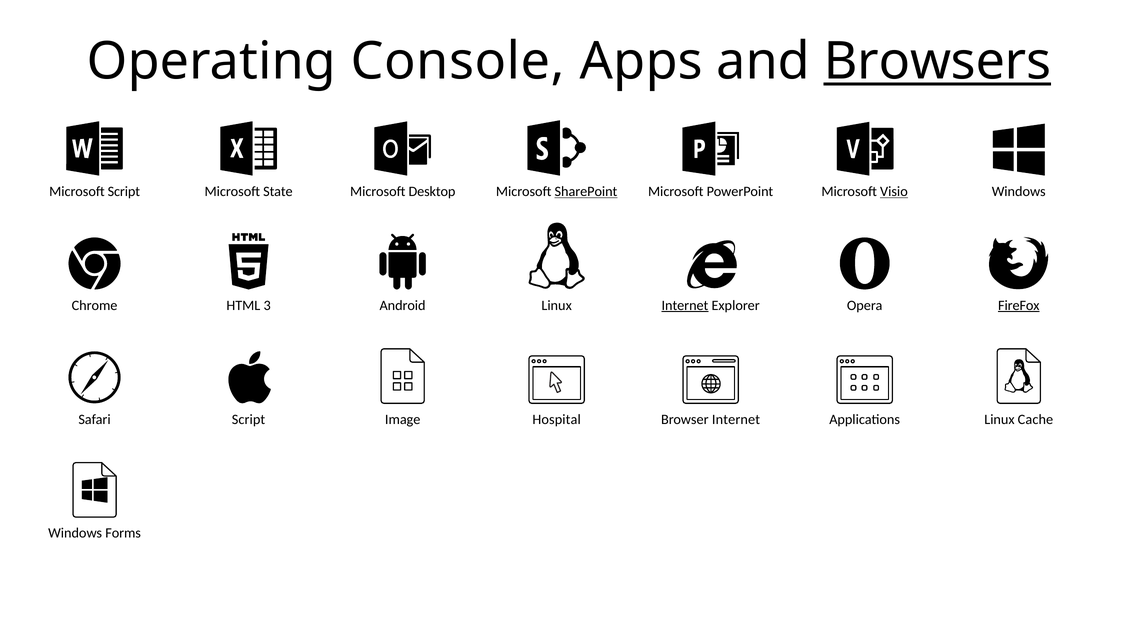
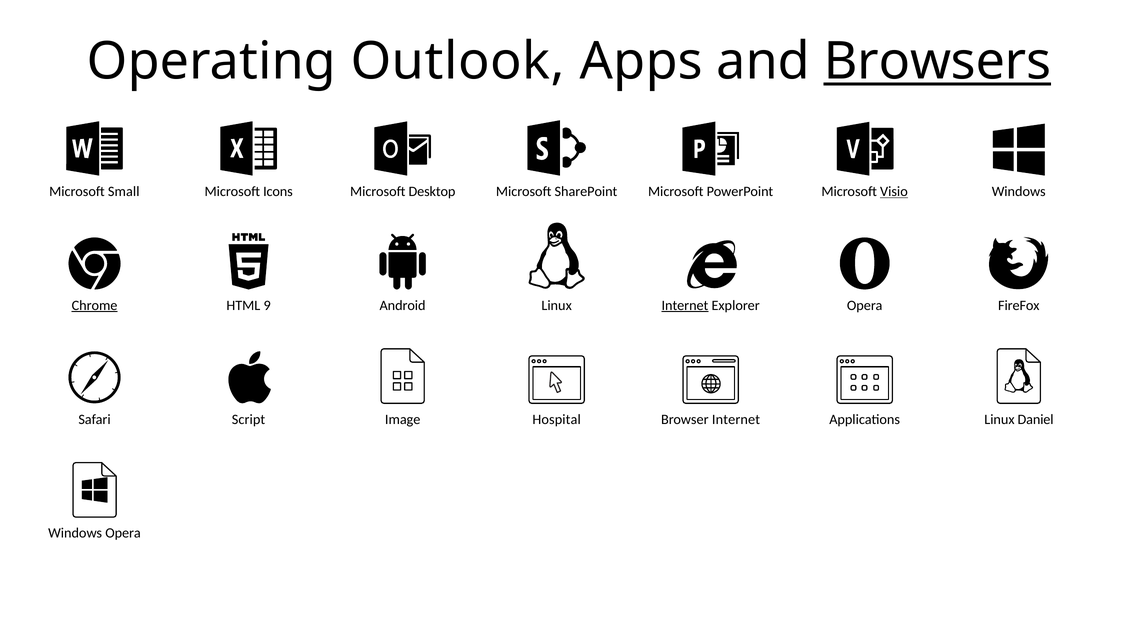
Console: Console -> Outlook (458, 61)
Microsoft Script: Script -> Small (124, 192)
State: State -> Icons (278, 192)
SharePoint underline: present -> none (586, 192)
Chrome underline: none -> present (95, 305)
3: 3 -> 9 (267, 305)
FireFox underline: present -> none (1019, 305)
Cache: Cache -> Daniel (1036, 419)
Windows Forms: Forms -> Opera (123, 533)
